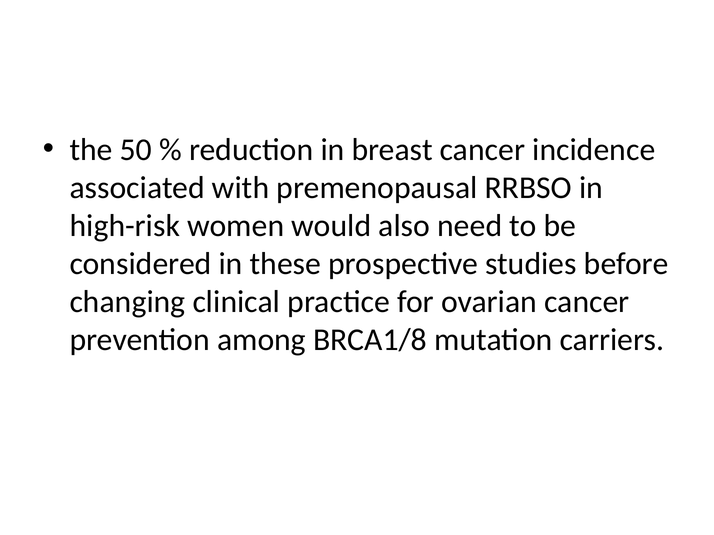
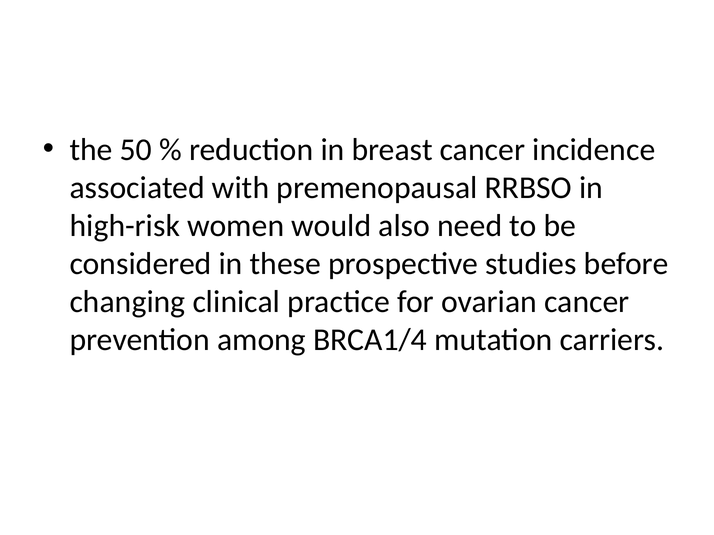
BRCA1/8: BRCA1/8 -> BRCA1/4 (370, 340)
